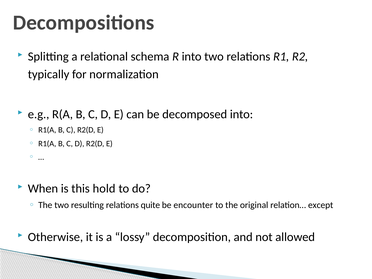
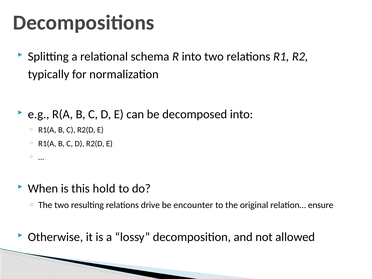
quite: quite -> drive (150, 205)
except: except -> ensure (321, 205)
